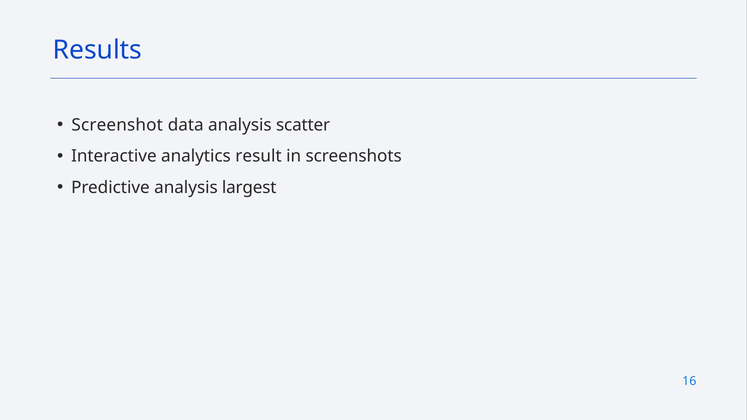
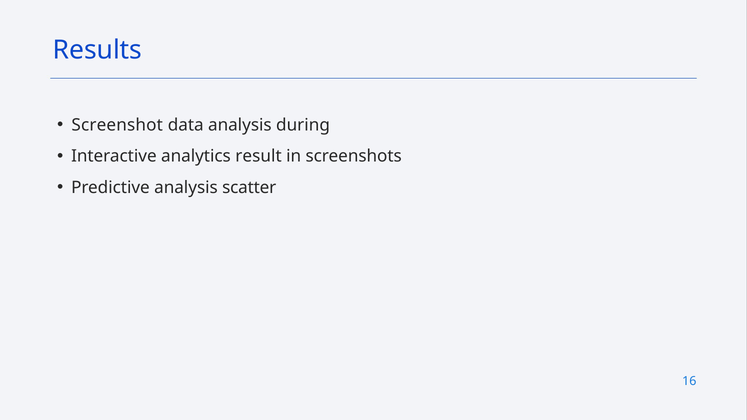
scatter: scatter -> during (303, 125)
largest: largest -> scatter (249, 188)
